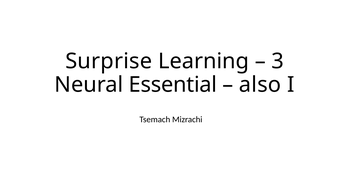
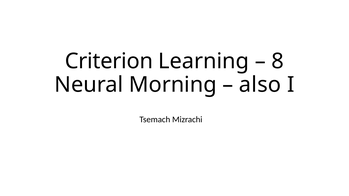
Surprise: Surprise -> Criterion (109, 61)
3: 3 -> 8 (278, 61)
Essential: Essential -> Morning (173, 85)
